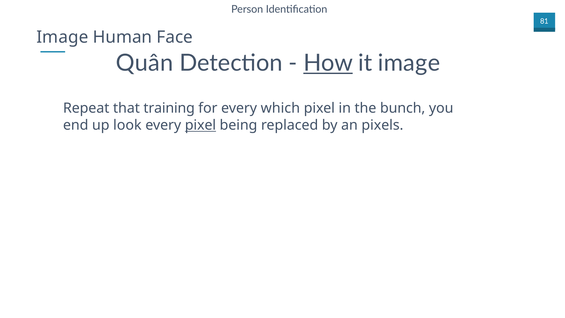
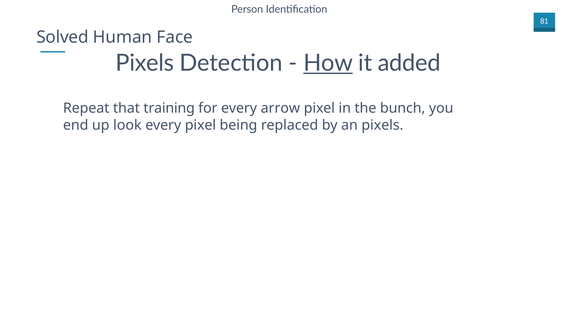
Image: Image -> Solved (62, 37)
Quân: Quân -> Pixels (145, 63)
it image: image -> added (409, 63)
which: which -> arrow (280, 108)
pixel underline: present -> none (200, 125)
